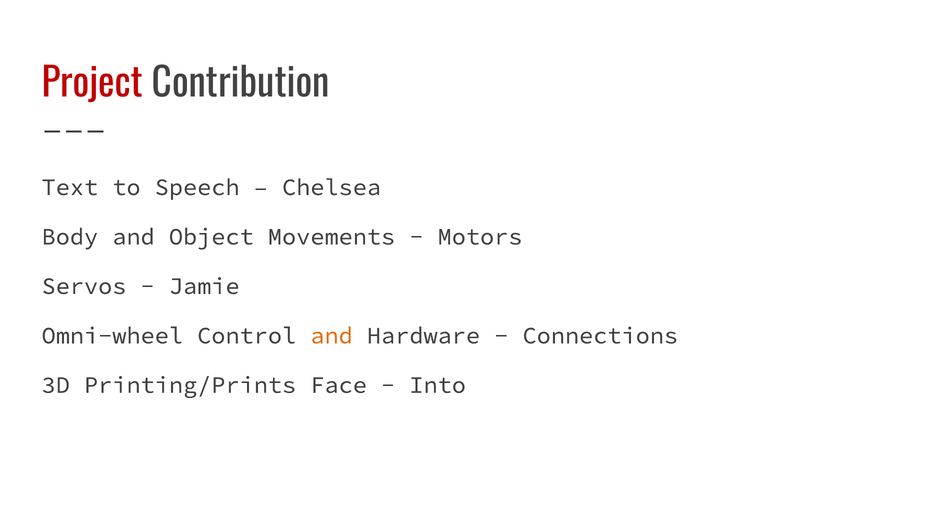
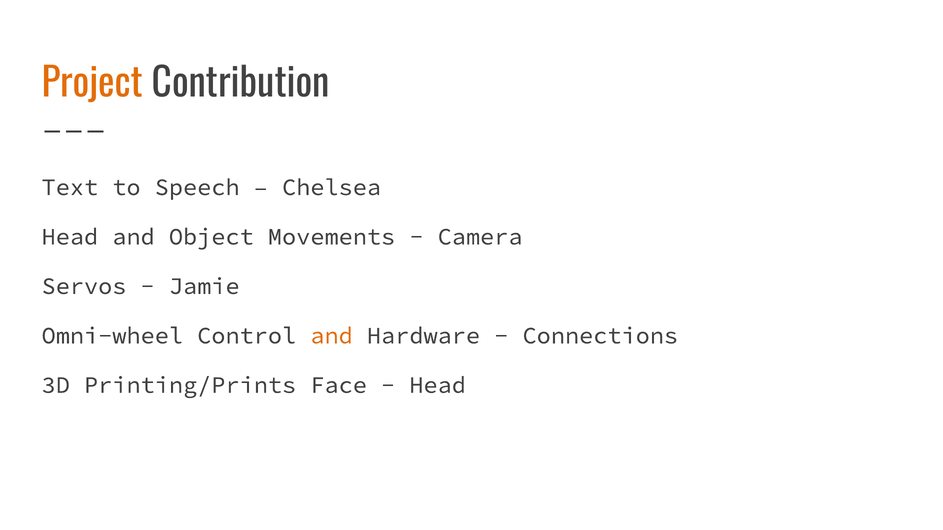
Project colour: red -> orange (92, 84)
Body: Body -> Head (70, 237)
Motors: Motors -> Camera (480, 237)
Into: Into -> Head (438, 385)
